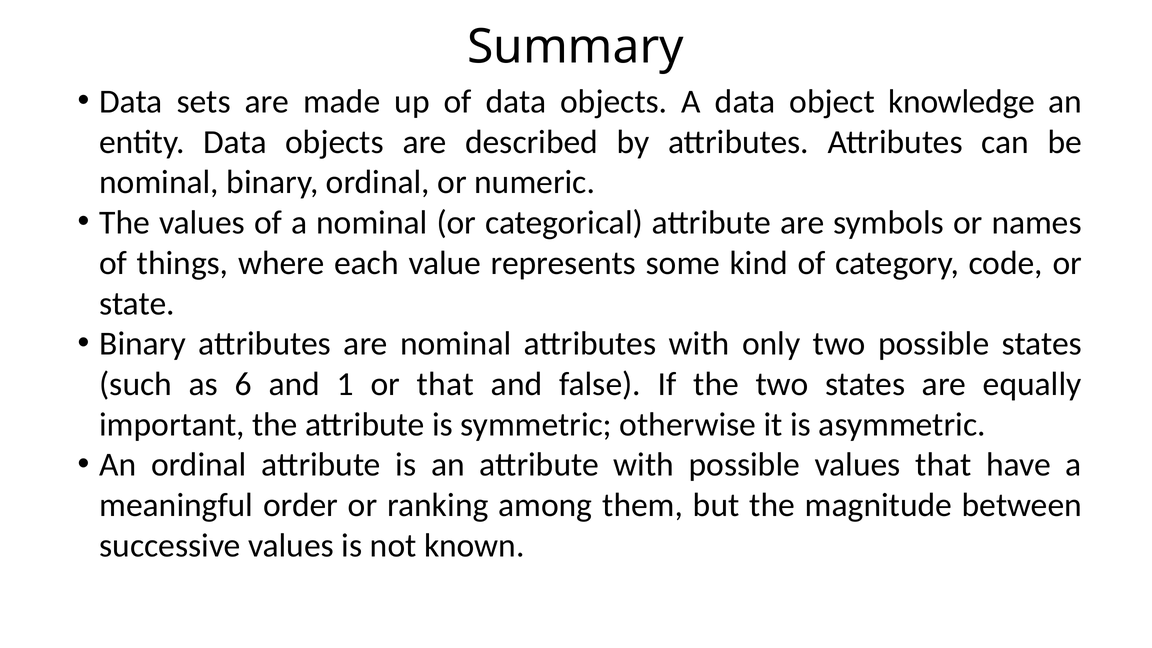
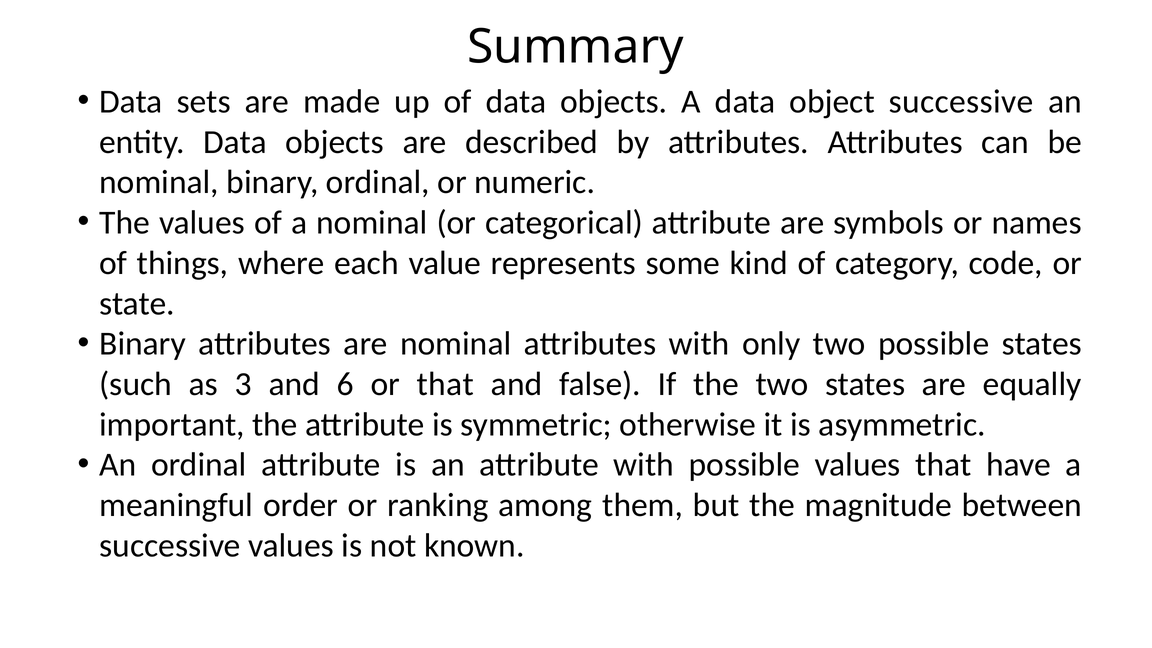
object knowledge: knowledge -> successive (961, 102)
6: 6 -> 3 (243, 384)
1: 1 -> 6 (345, 384)
